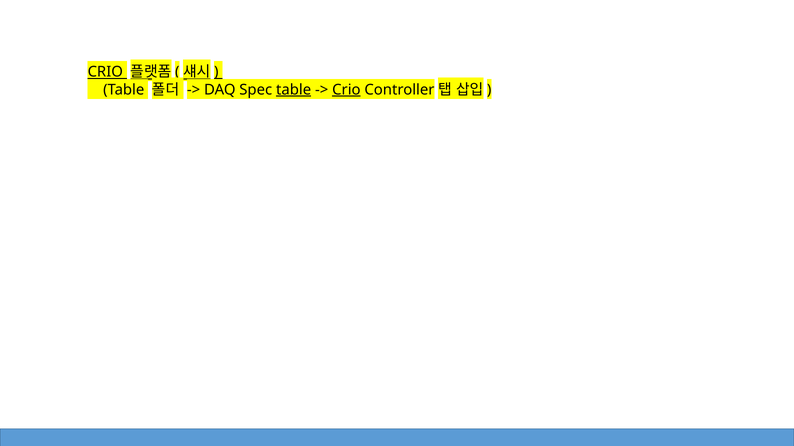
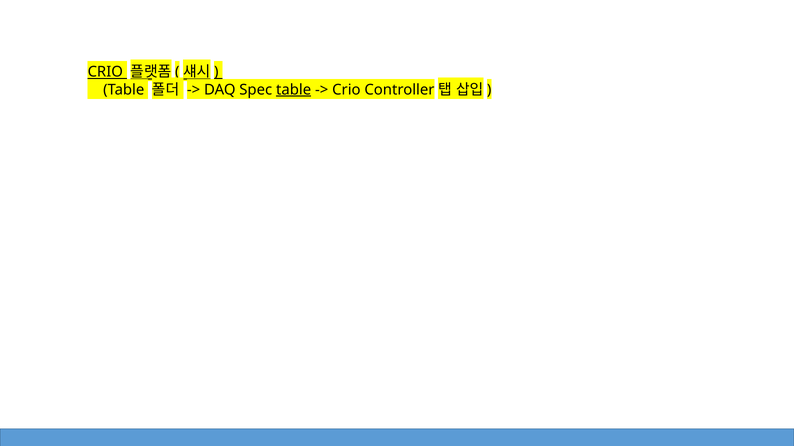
Crio underline: present -> none (346, 90)
